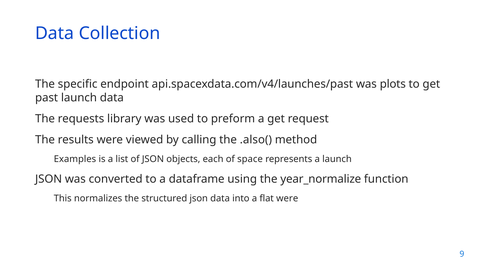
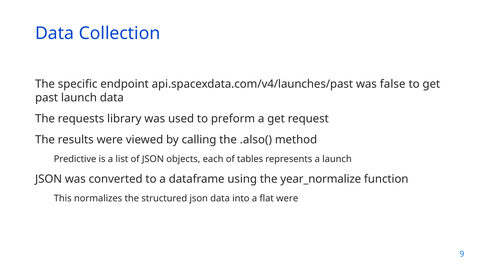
plots: plots -> false (393, 84)
Examples: Examples -> Predictive (75, 159)
space: space -> tables (250, 159)
